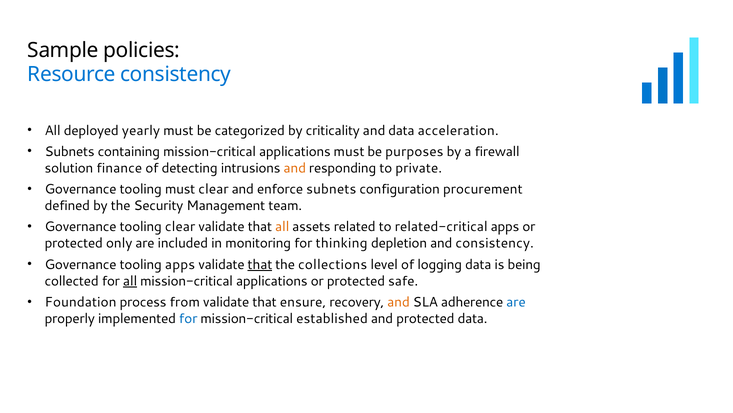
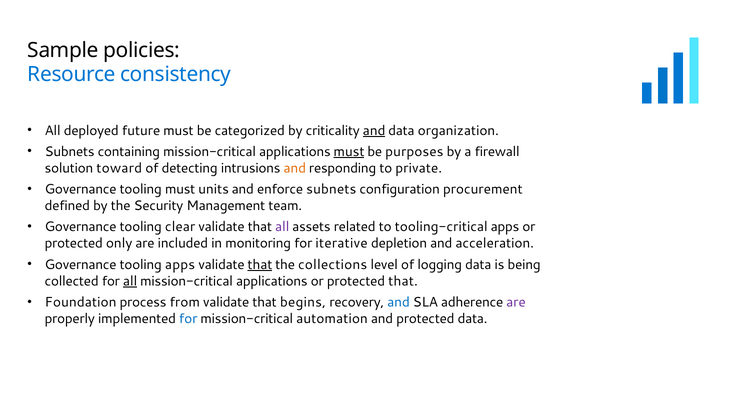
yearly: yearly -> future (141, 130)
and underline: none -> present (374, 130)
acceleration: acceleration -> organization (458, 130)
must underline: none -> present (349, 151)
finance: finance -> toward (119, 168)
must clear: clear -> units (214, 189)
all colour: orange -> purple (282, 227)
related-critical: related-critical -> tooling-critical (441, 227)
thinking: thinking -> iterative (342, 243)
and consistency: consistency -> acceleration (495, 243)
protected safe: safe -> that (403, 281)
ensure: ensure -> begins (303, 302)
and colour: orange -> blue (399, 302)
are colour: blue -> purple (516, 302)
established: established -> automation (332, 318)
